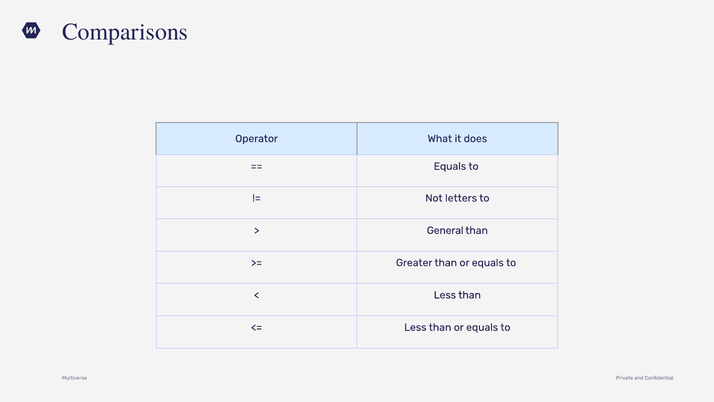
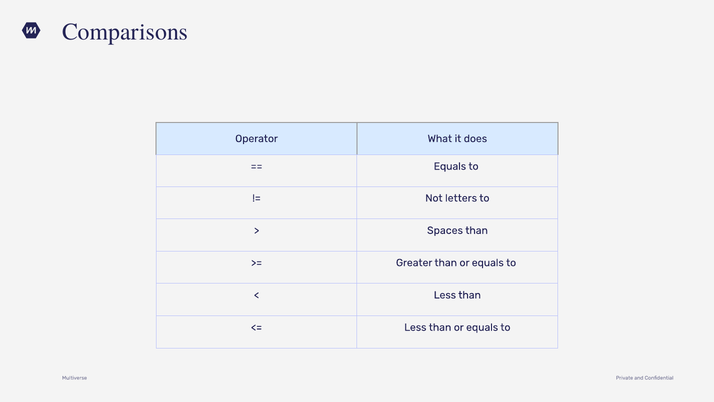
General: General -> Spaces (445, 230)
